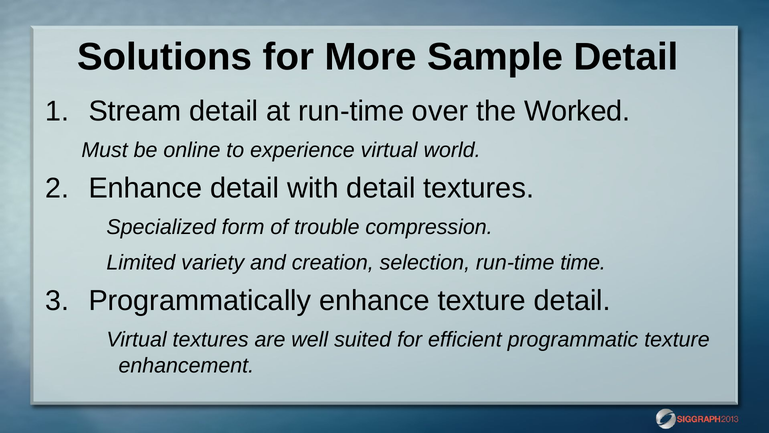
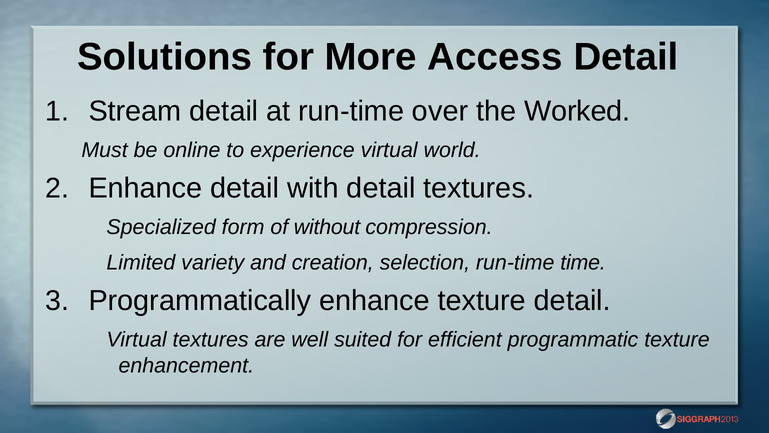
Sample: Sample -> Access (495, 57)
trouble: trouble -> without (327, 227)
